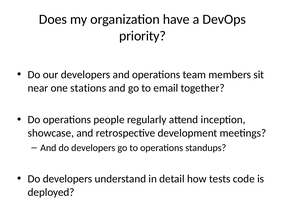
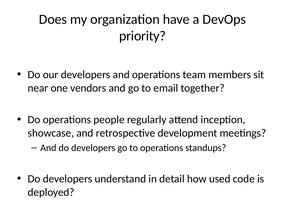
stations: stations -> vendors (88, 88)
tests: tests -> used (220, 179)
